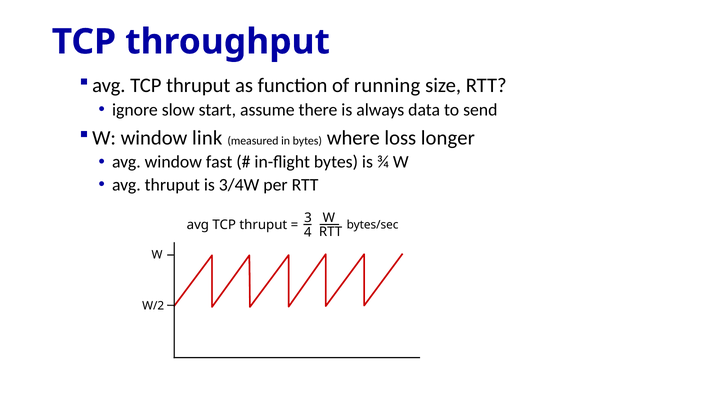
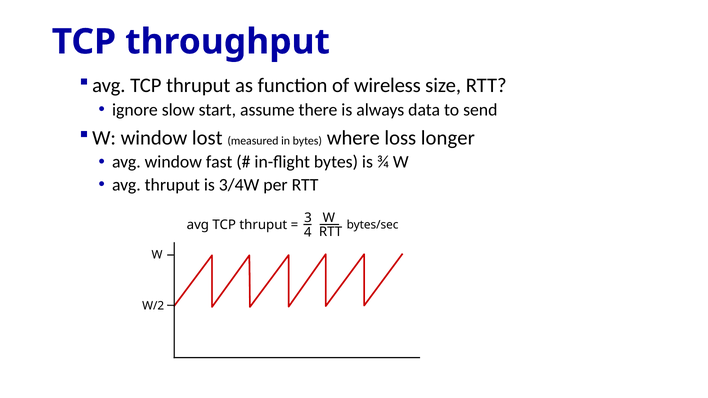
running: running -> wireless (387, 85)
link: link -> lost (207, 138)
